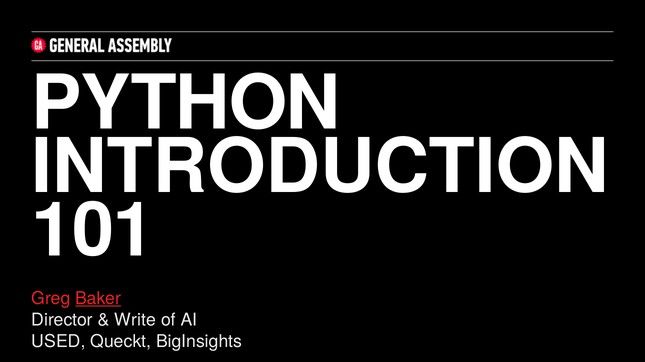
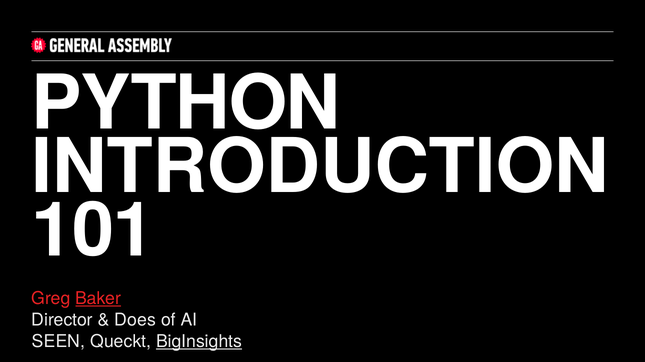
Write: Write -> Does (135, 320)
USED: USED -> SEEN (58, 341)
BigInsights underline: none -> present (199, 341)
